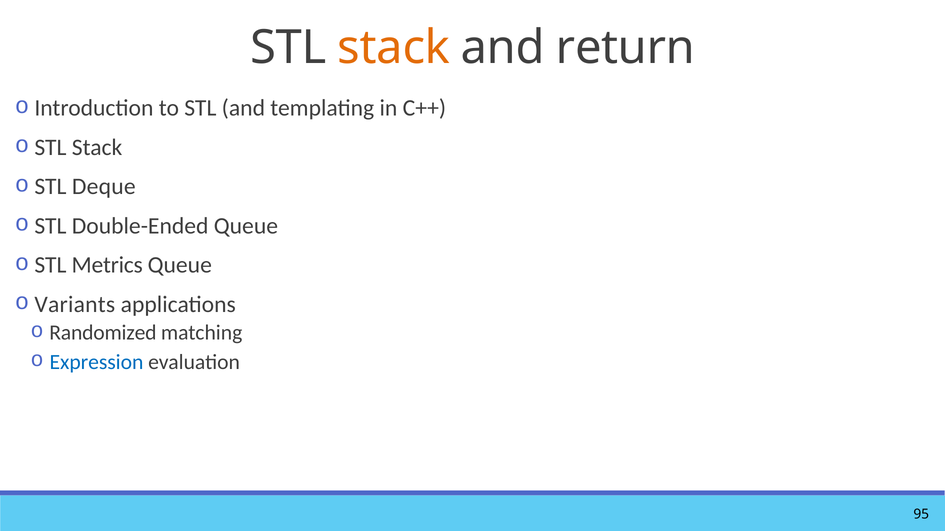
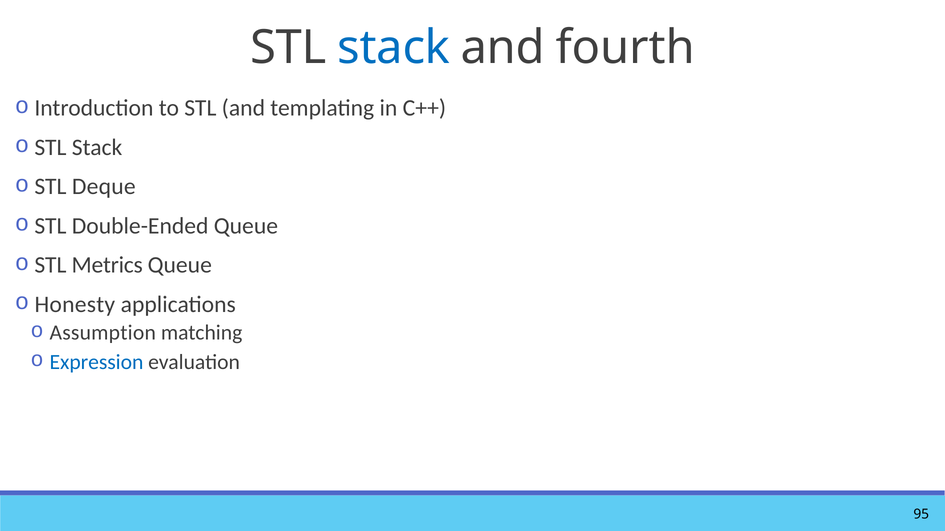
stack colour: orange -> blue (394, 48)
return: return -> fourth (625, 48)
Variants: Variants -> Honesty (75, 305)
Randomized: Randomized -> Assumption (103, 333)
